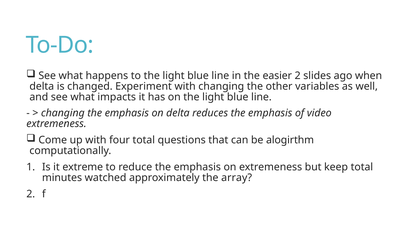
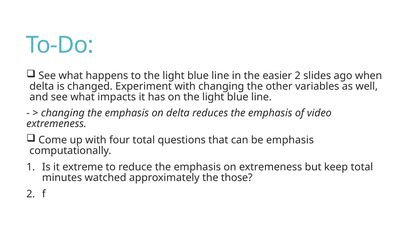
be alogirthm: alogirthm -> emphasis (290, 140)
array: array -> those (237, 178)
